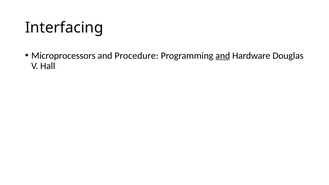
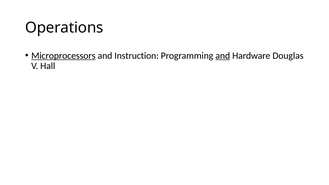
Interfacing: Interfacing -> Operations (64, 28)
Microprocessors underline: none -> present (63, 56)
Procedure: Procedure -> Instruction (137, 56)
